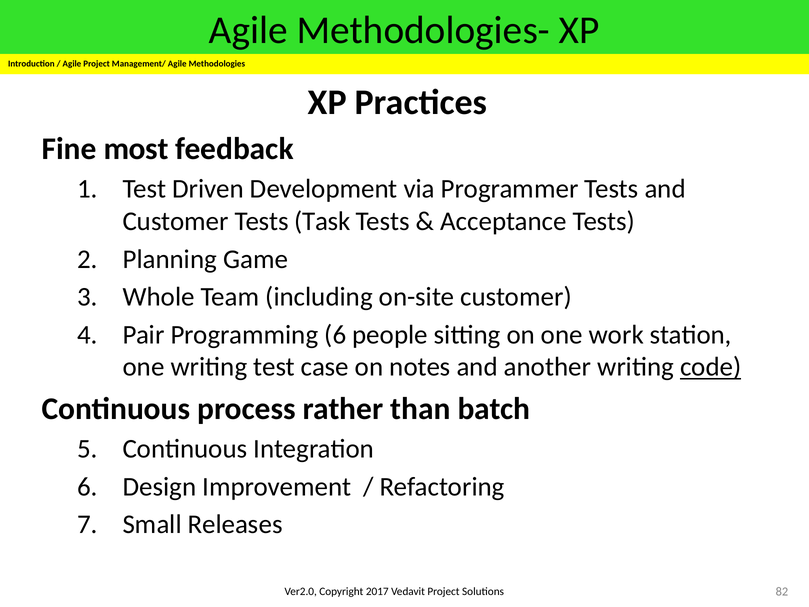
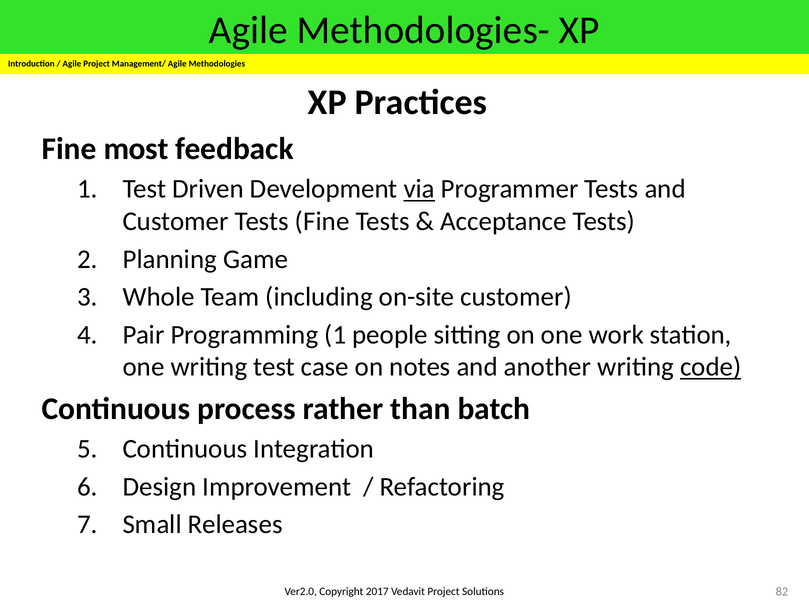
via underline: none -> present (419, 189)
Tests Task: Task -> Fine (322, 221)
Programming 6: 6 -> 1 (335, 334)
